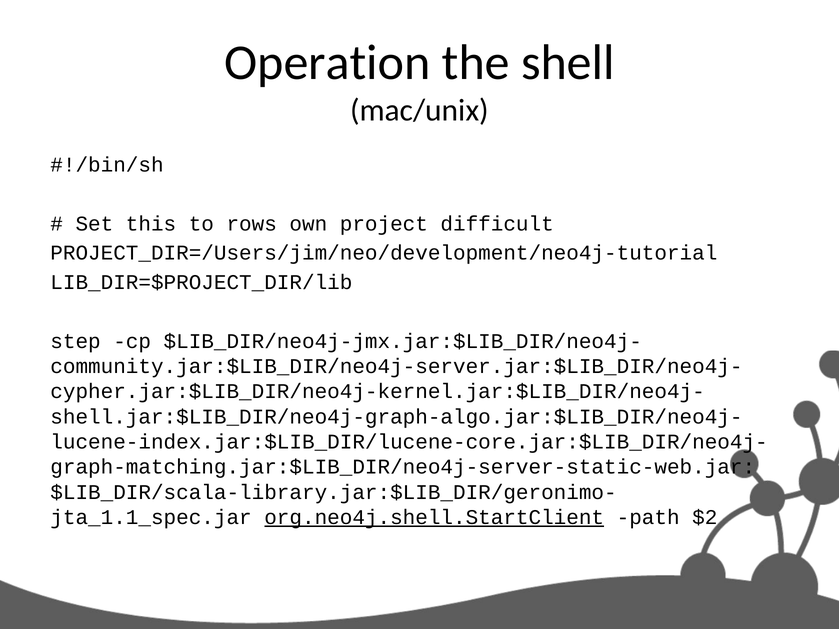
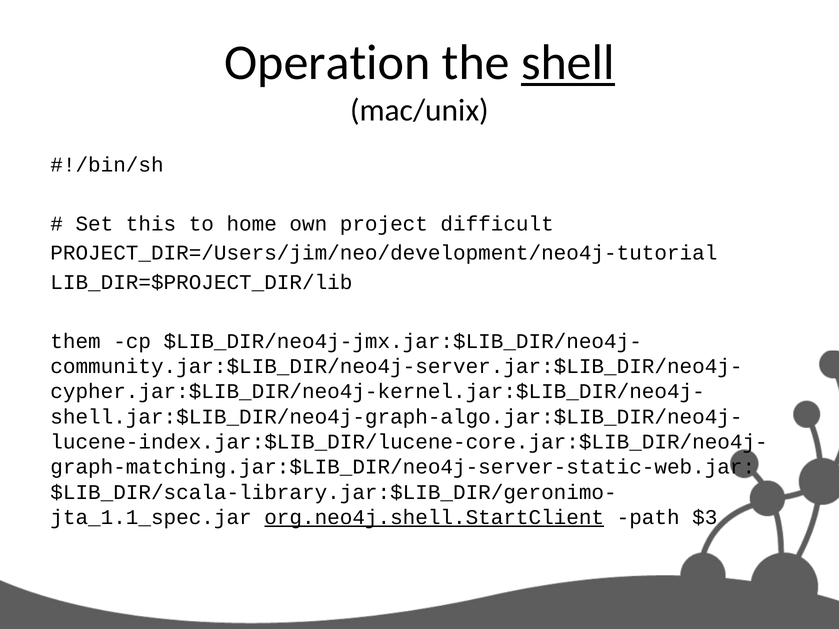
shell underline: none -> present (568, 63)
rows: rows -> home (252, 224)
step: step -> them (76, 341)
$2: $2 -> $3 (705, 517)
